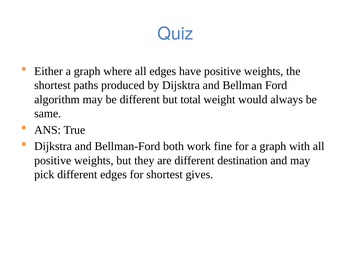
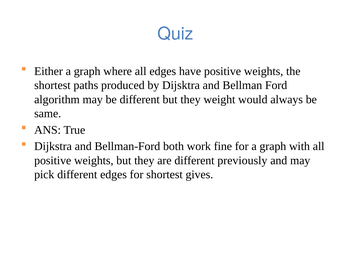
different but total: total -> they (191, 99)
destination: destination -> previously (242, 160)
